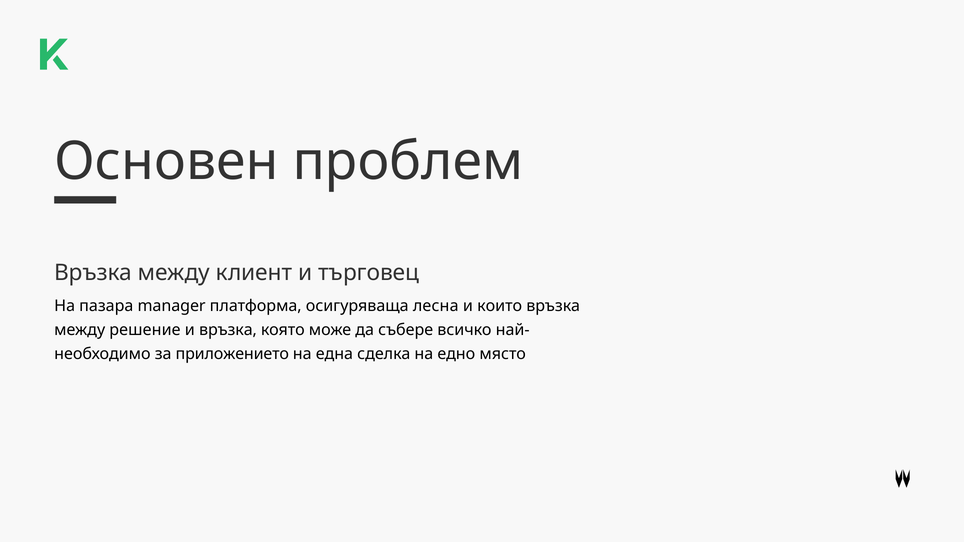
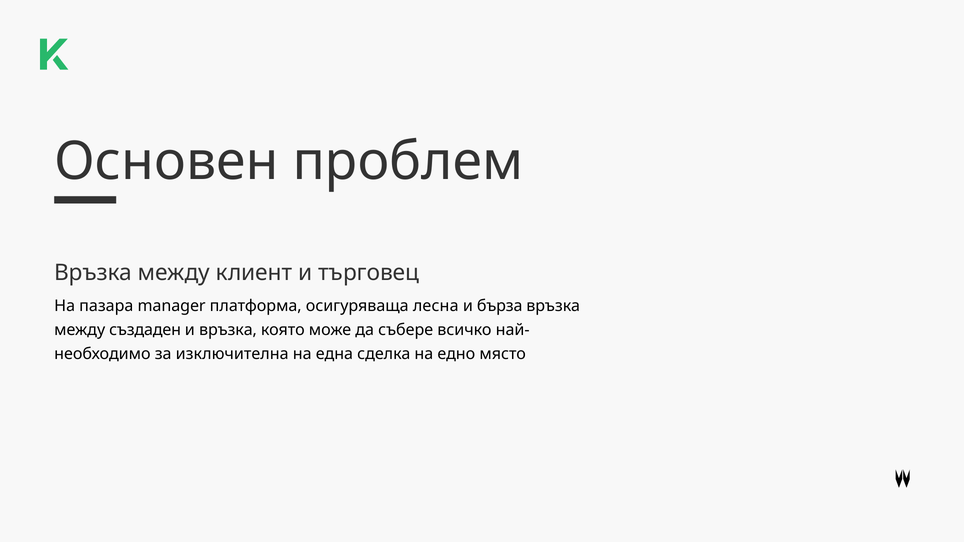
които: които -> бърза (500, 306)
решение: решение -> създаден (145, 330)
приложението: приложението -> изключителна (232, 354)
